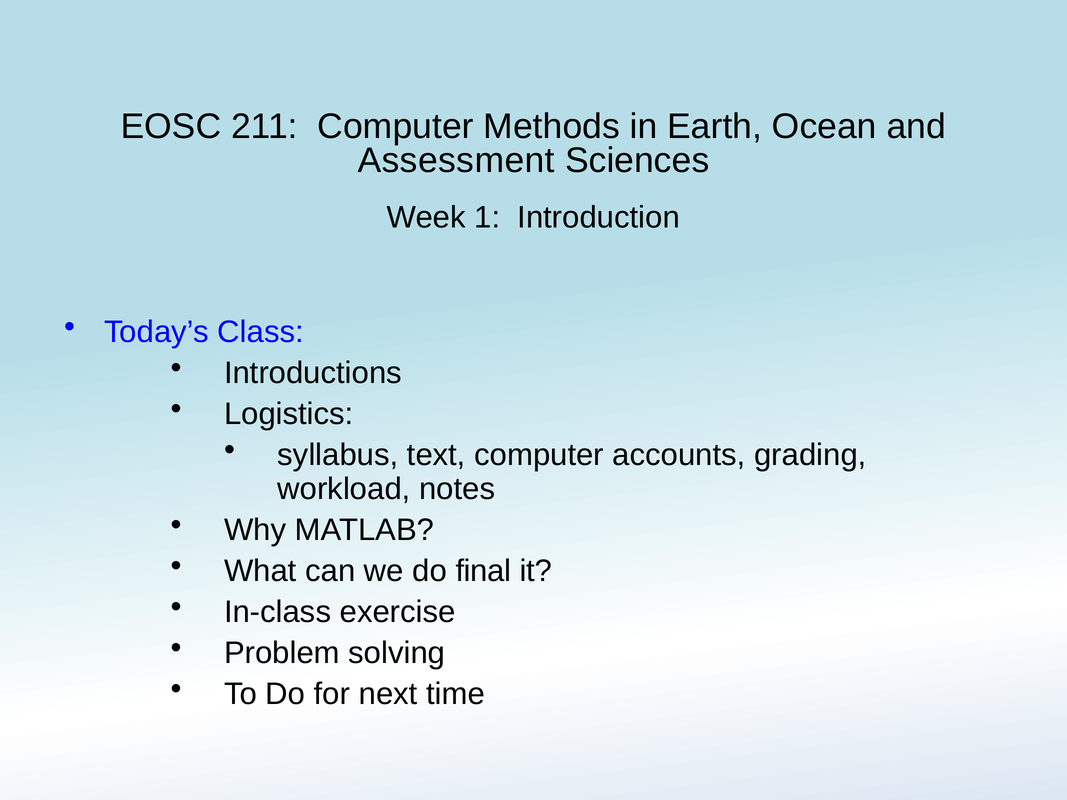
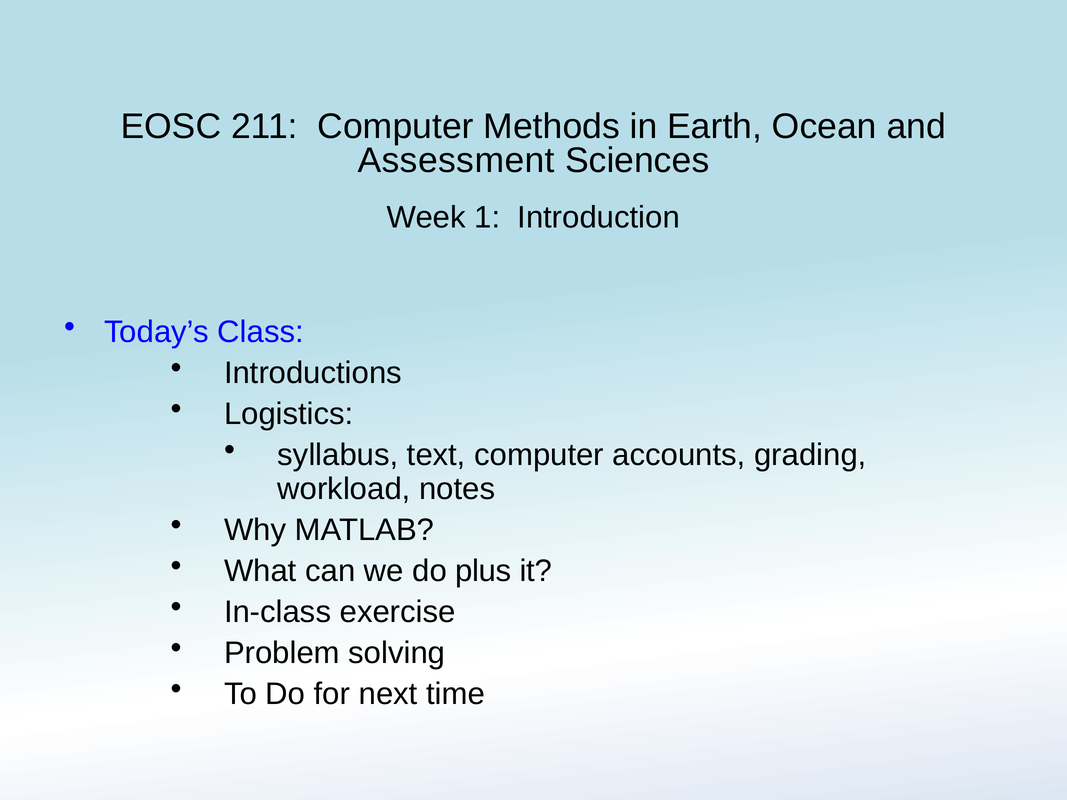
final: final -> plus (483, 571)
